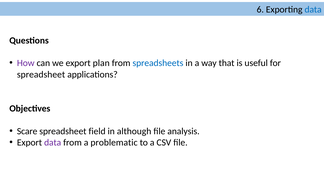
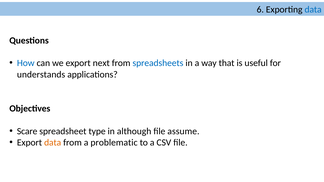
How colour: purple -> blue (26, 63)
plan: plan -> next (101, 63)
spreadsheet: spreadsheet -> understands (41, 75)
field: field -> type (97, 131)
analysis: analysis -> assume (183, 131)
data colour: purple -> orange (53, 143)
